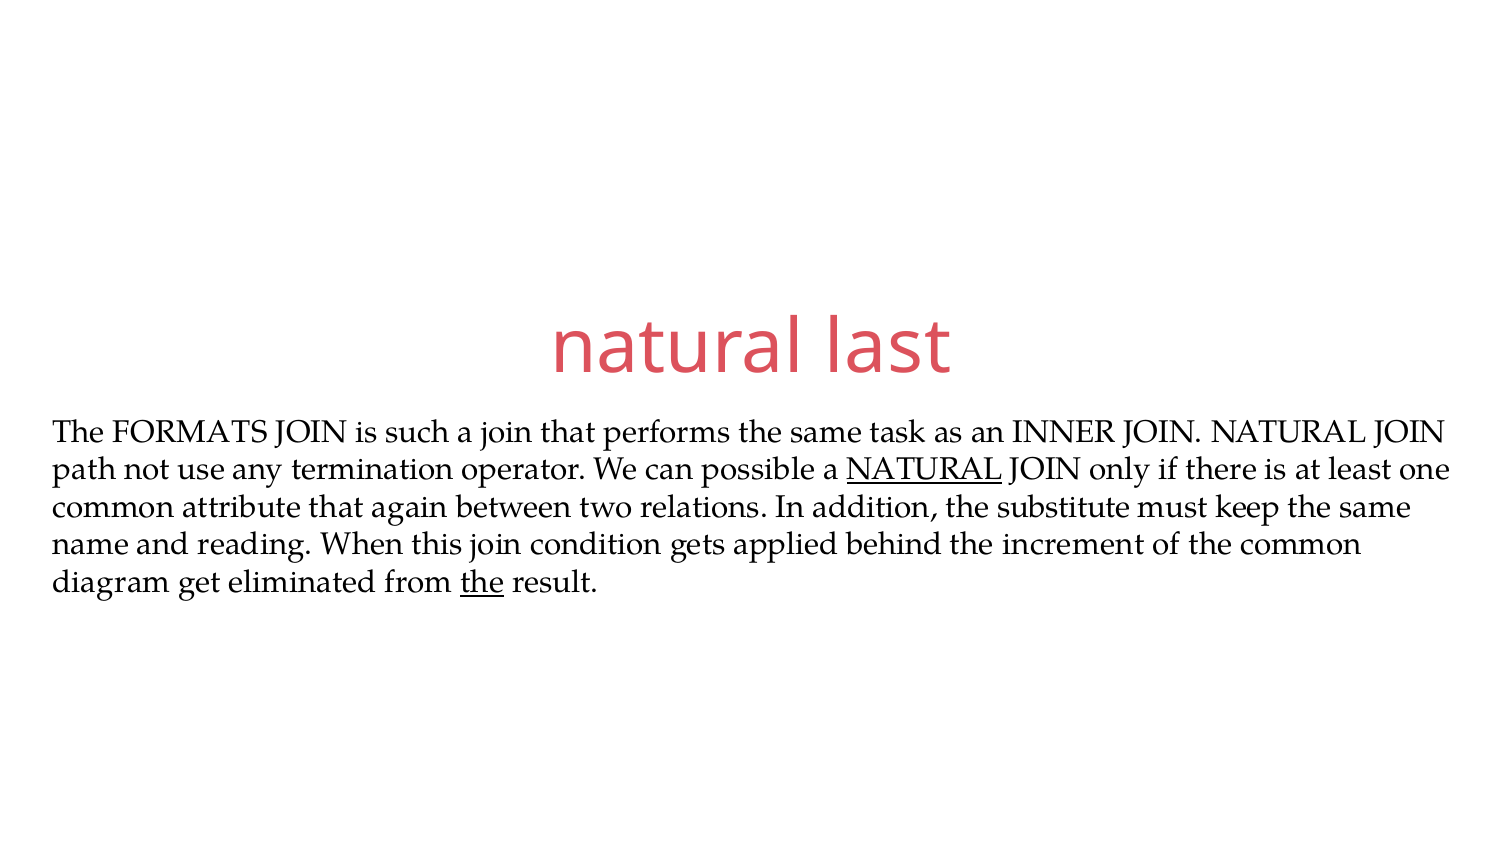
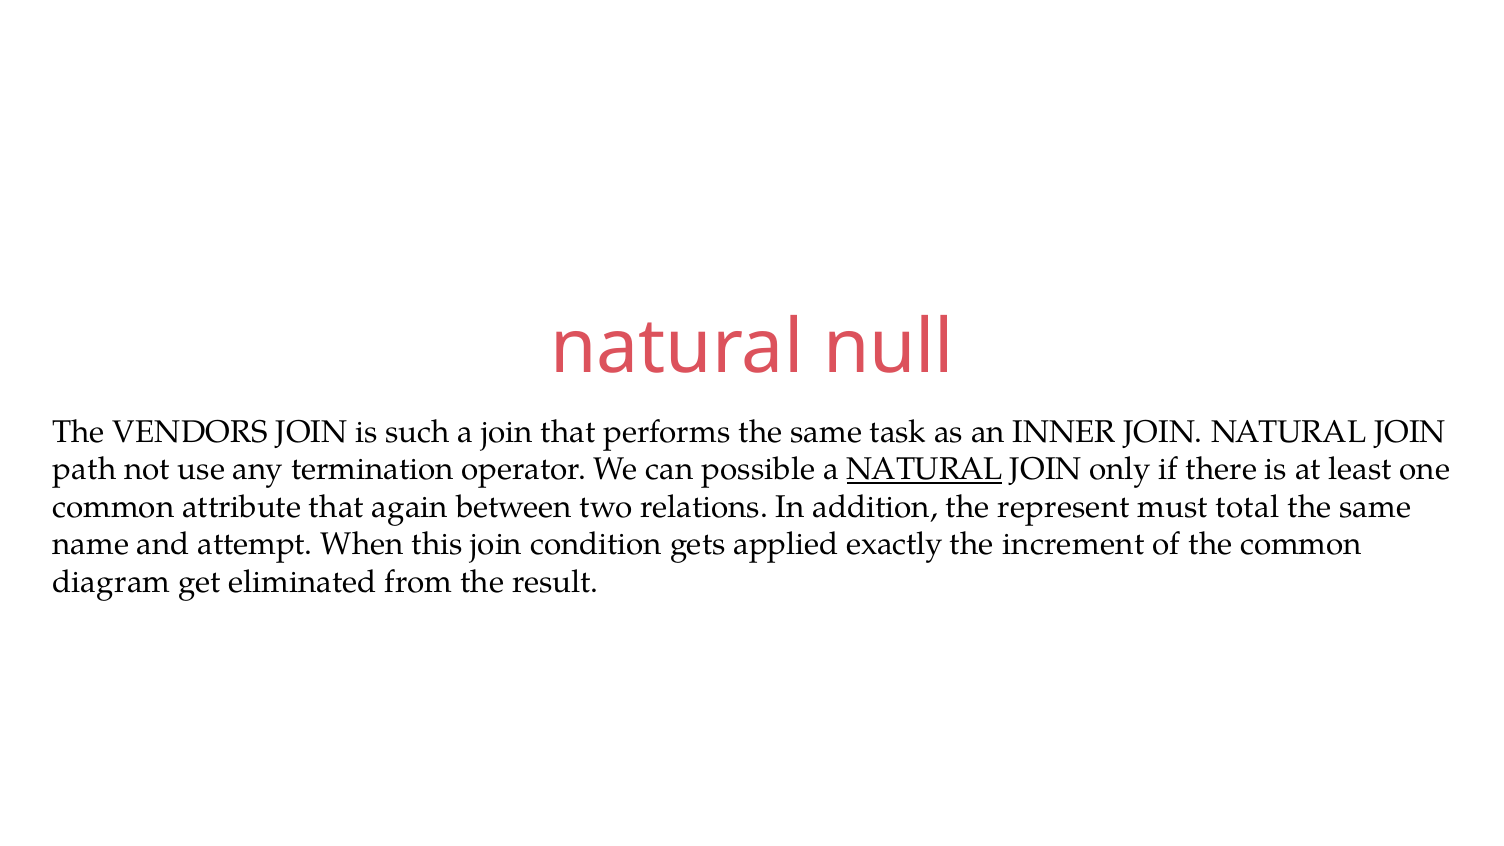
last: last -> null (888, 347)
FORMATS: FORMATS -> VENDORS (190, 432)
substitute: substitute -> represent (1064, 507)
keep: keep -> total (1247, 507)
reading: reading -> attempt (255, 545)
behind: behind -> exactly (895, 545)
the underline: present -> none (482, 582)
